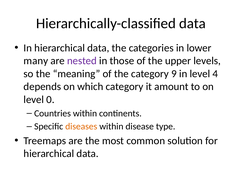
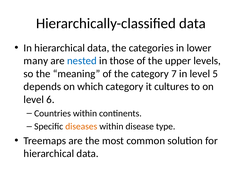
nested colour: purple -> blue (82, 61)
9: 9 -> 7 (174, 74)
4: 4 -> 5 (215, 74)
amount: amount -> cultures (171, 87)
0: 0 -> 6 (50, 100)
